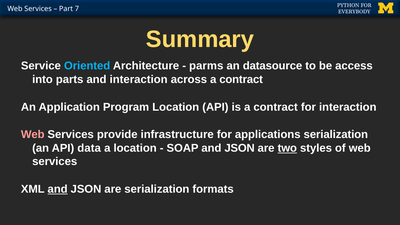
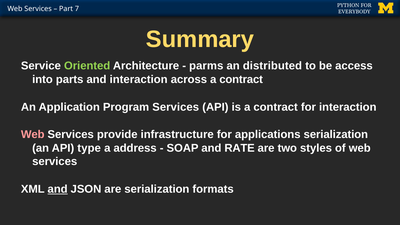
Oriented colour: light blue -> light green (87, 66)
datasource: datasource -> distributed (272, 66)
Program Location: Location -> Services (176, 107)
data: data -> type (89, 148)
a location: location -> address (135, 148)
SOAP and JSON: JSON -> RATE (240, 148)
two underline: present -> none (287, 148)
